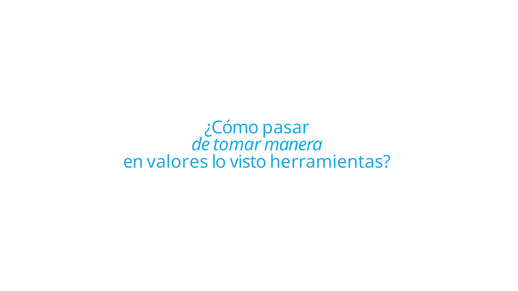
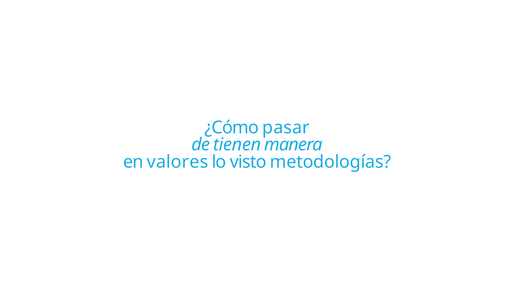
tomar: tomar -> tienen (237, 145)
herramientas: herramientas -> metodologías (331, 162)
